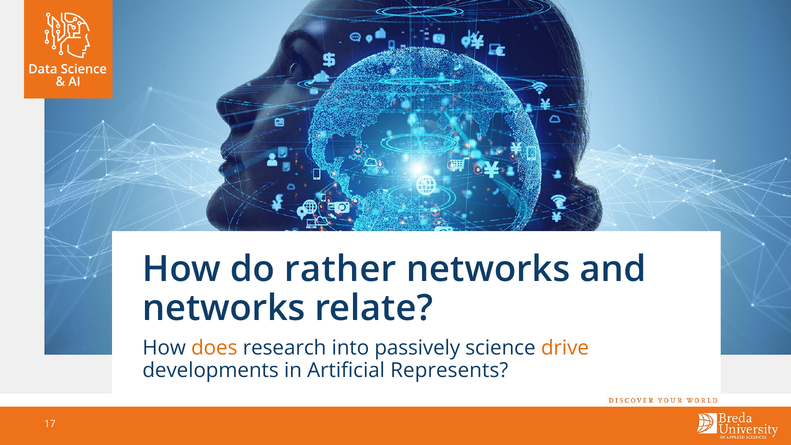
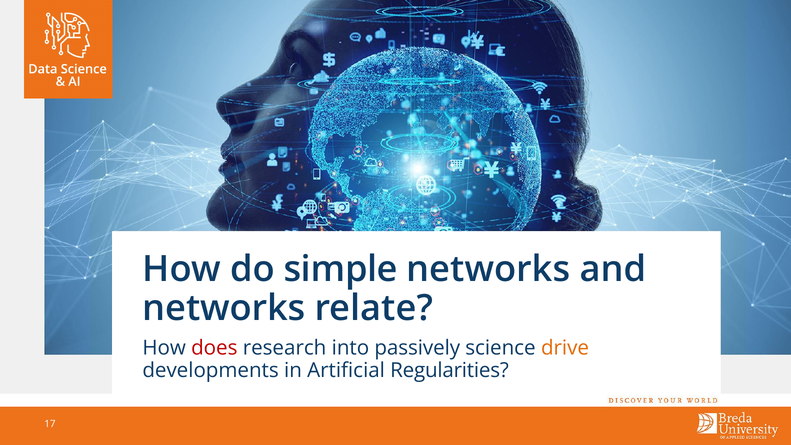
rather: rather -> simple (341, 269)
does colour: orange -> red (214, 348)
Represents: Represents -> Regularities (449, 370)
